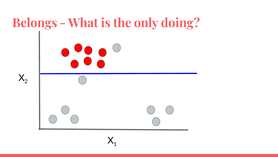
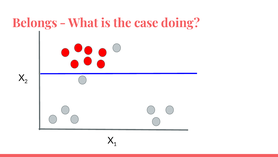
only: only -> case (146, 23)
